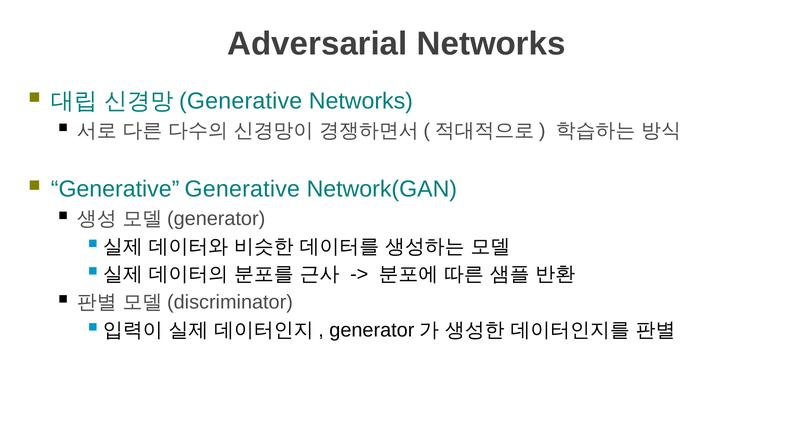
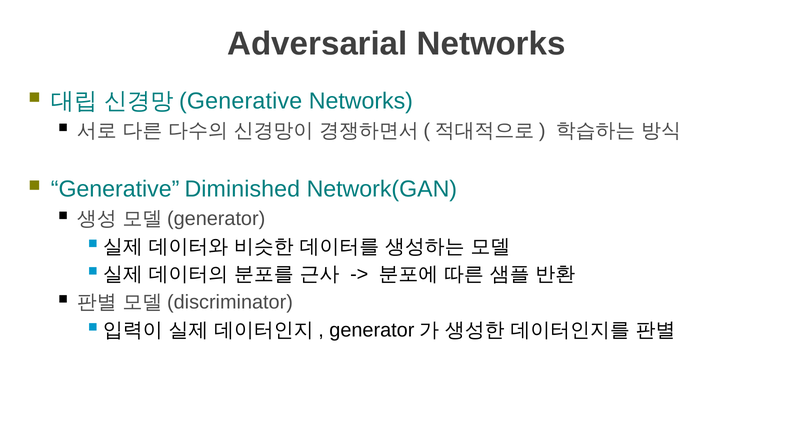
Generative Generative: Generative -> Diminished (242, 189)
